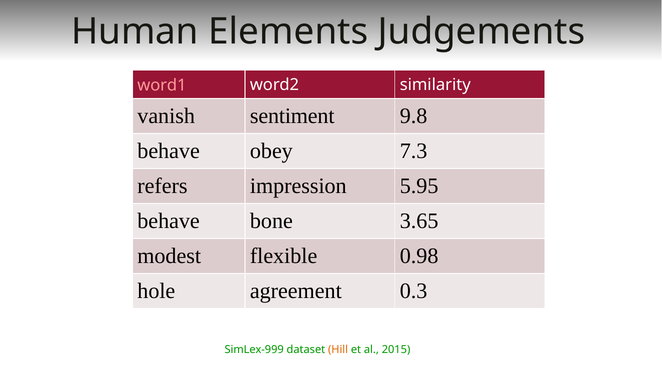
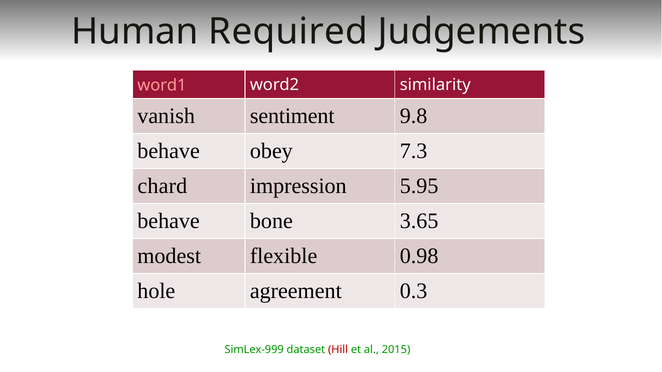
Elements: Elements -> Required (288, 32)
refers: refers -> chard (162, 186)
Hill colour: orange -> red (338, 350)
